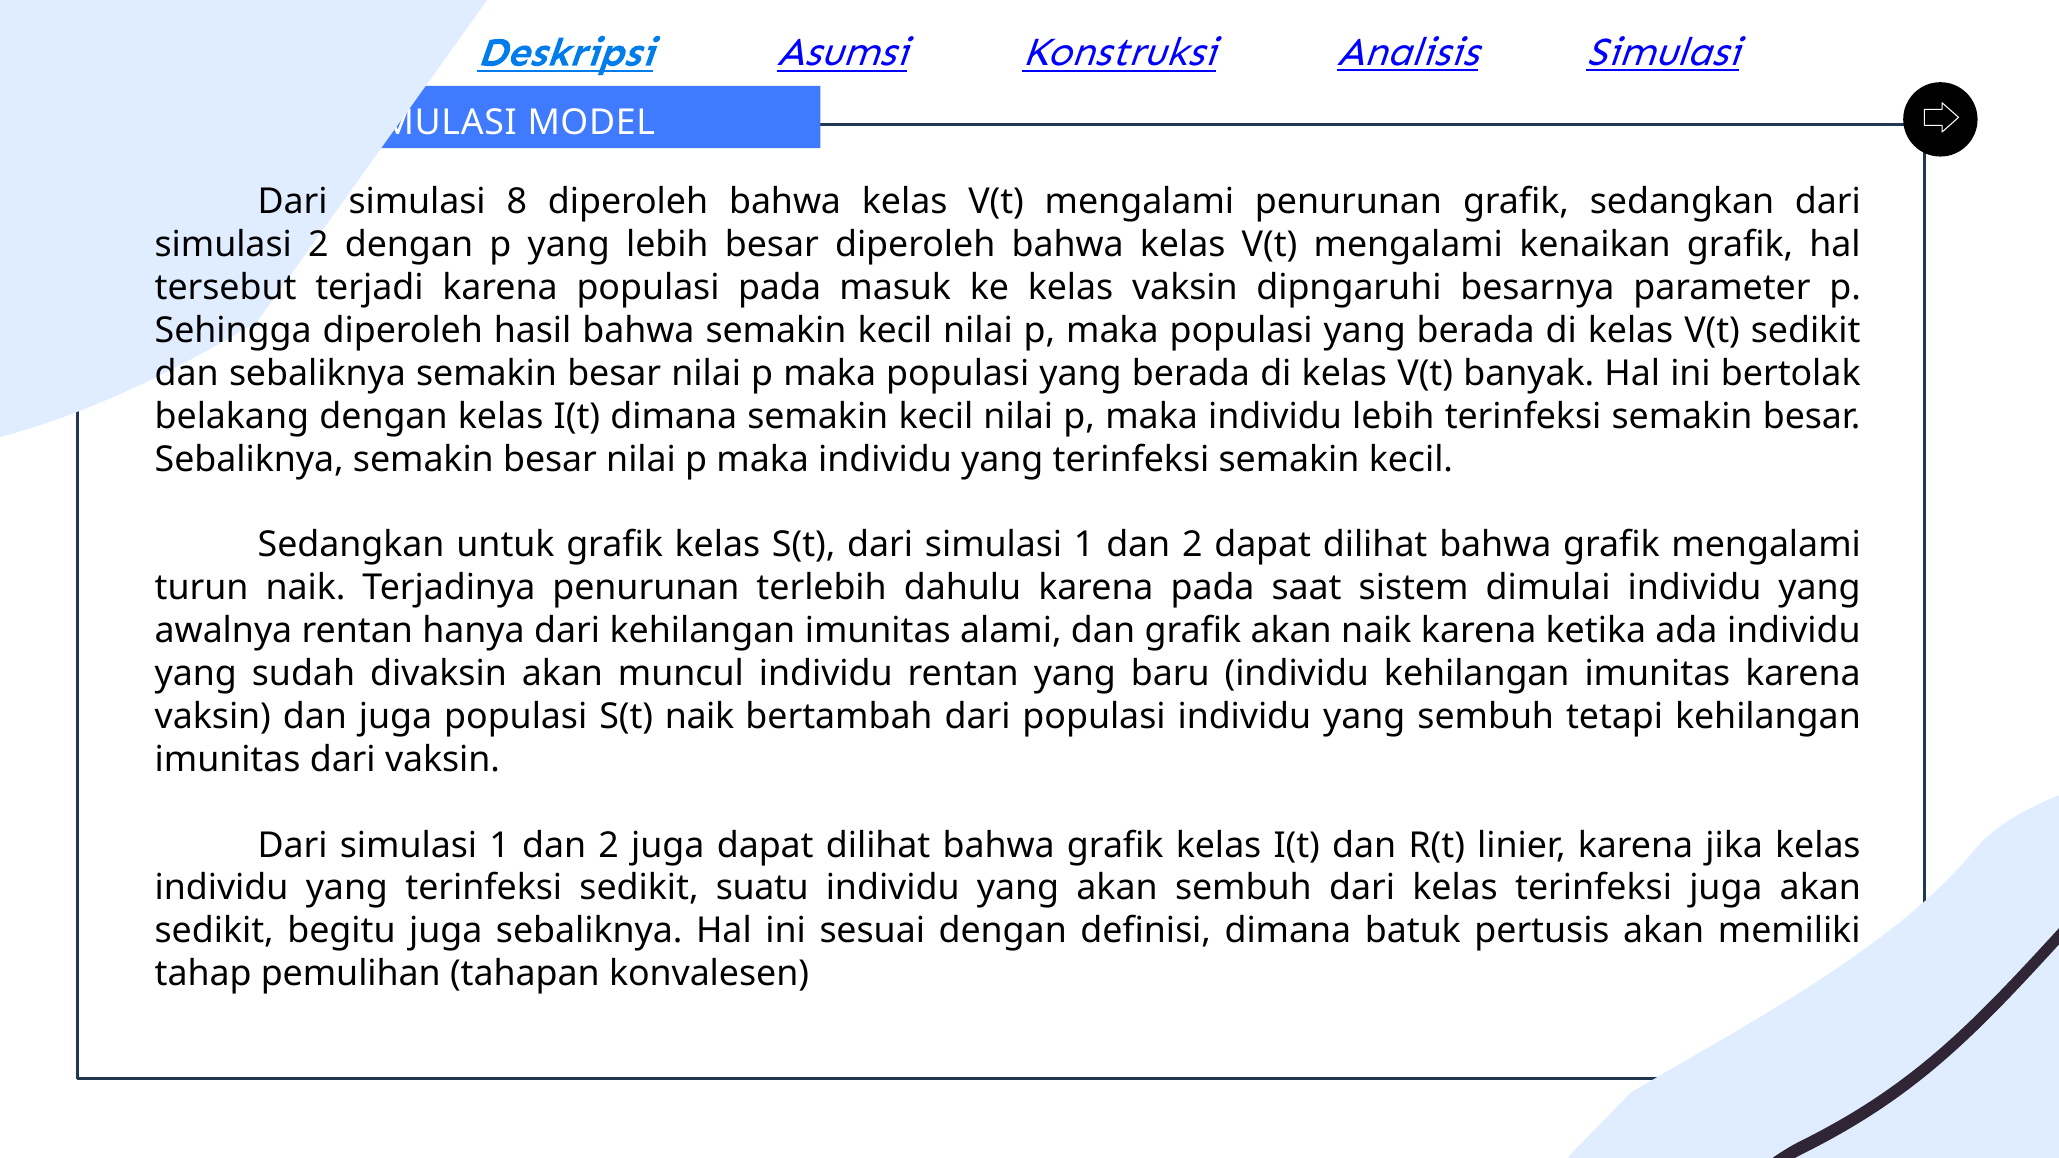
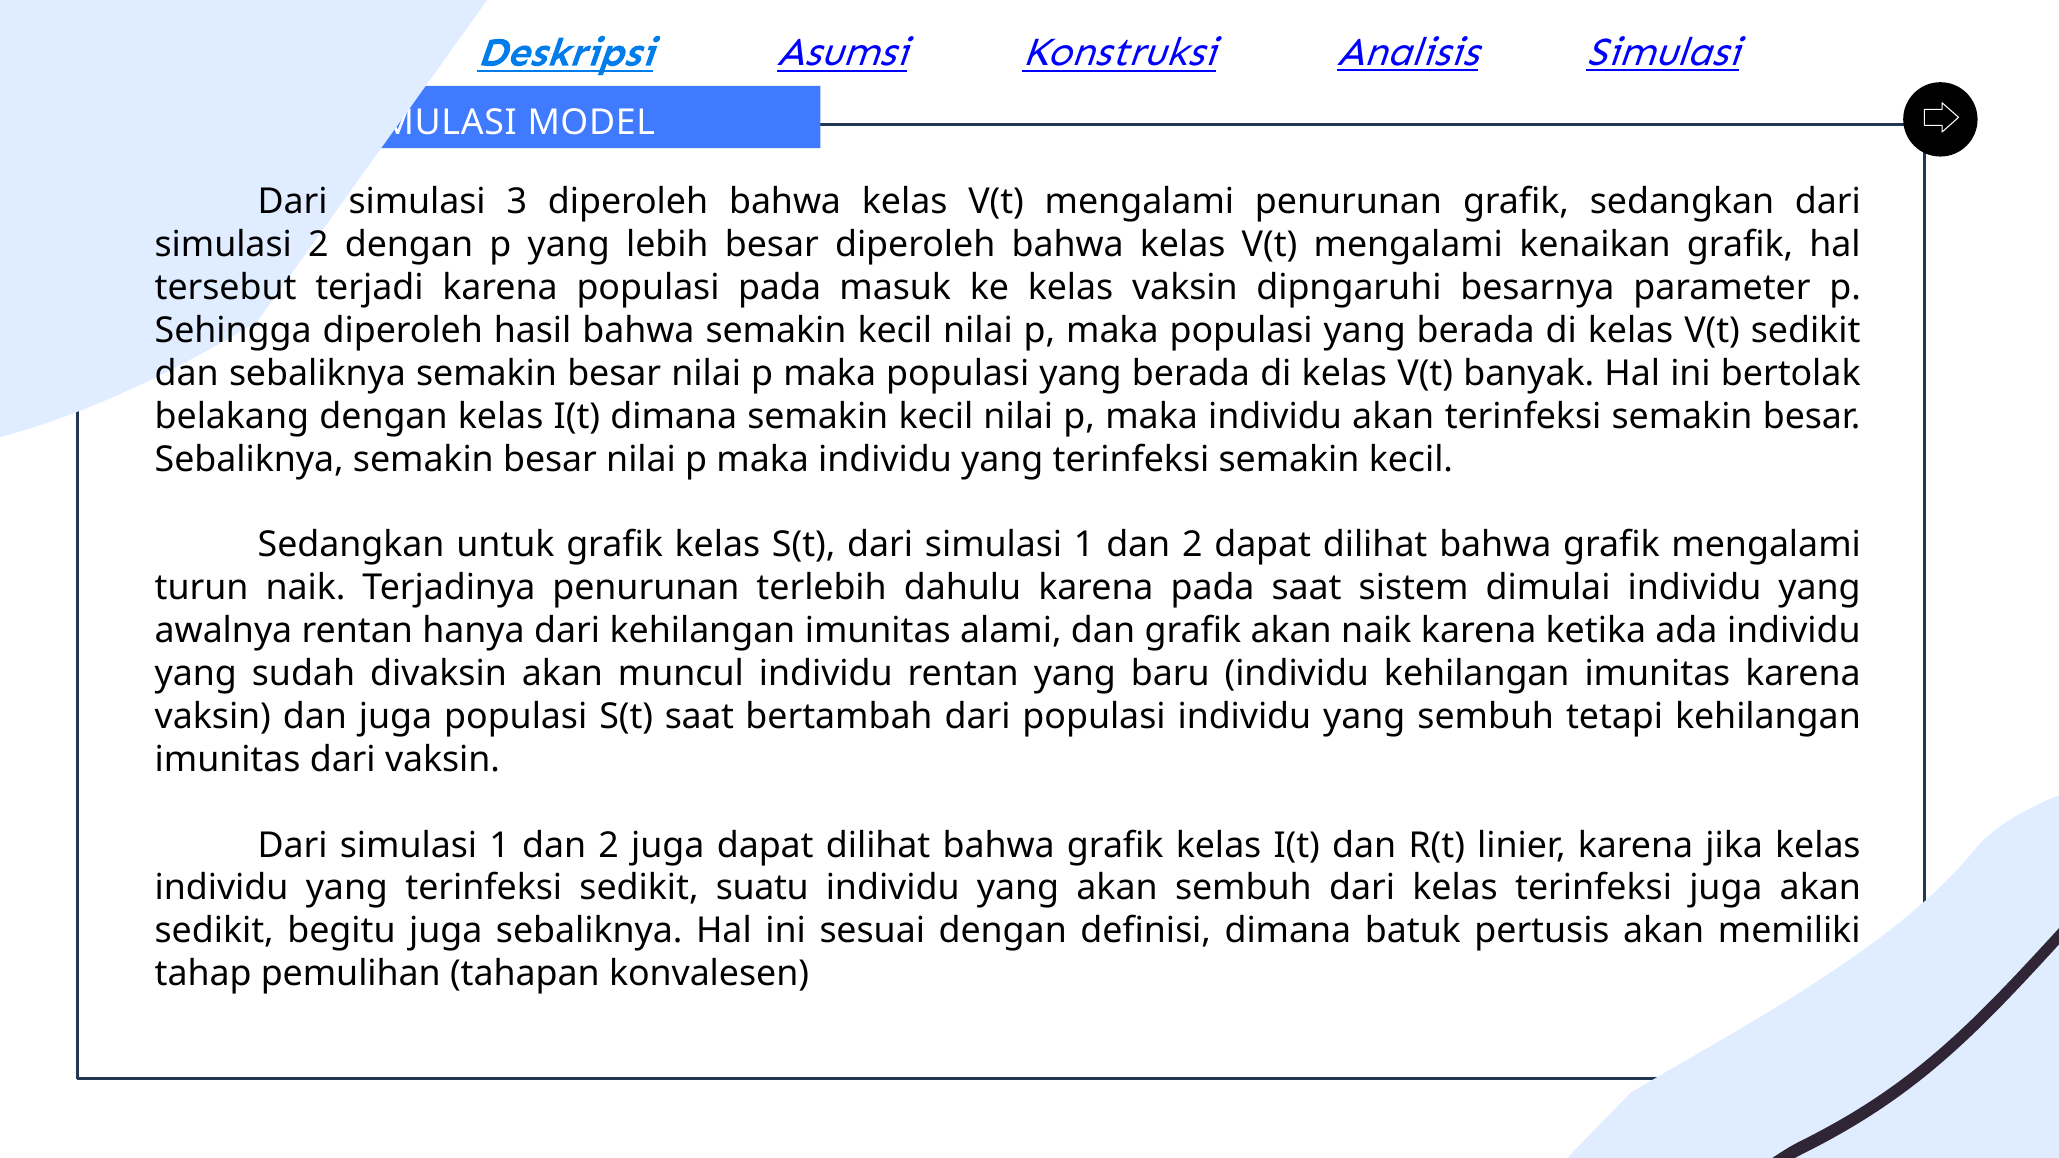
8: 8 -> 3 (517, 202)
individu lebih: lebih -> akan (1393, 417)
S(t naik: naik -> saat (699, 717)
